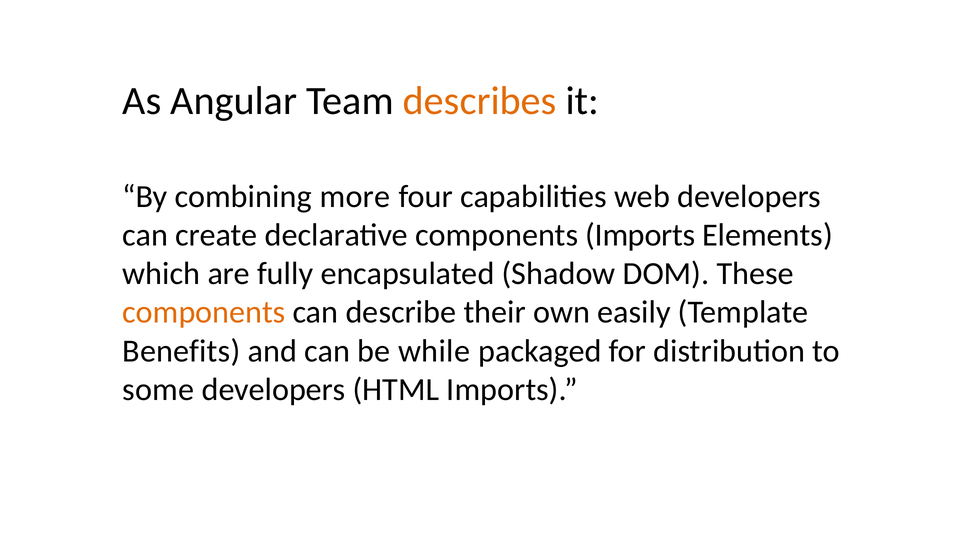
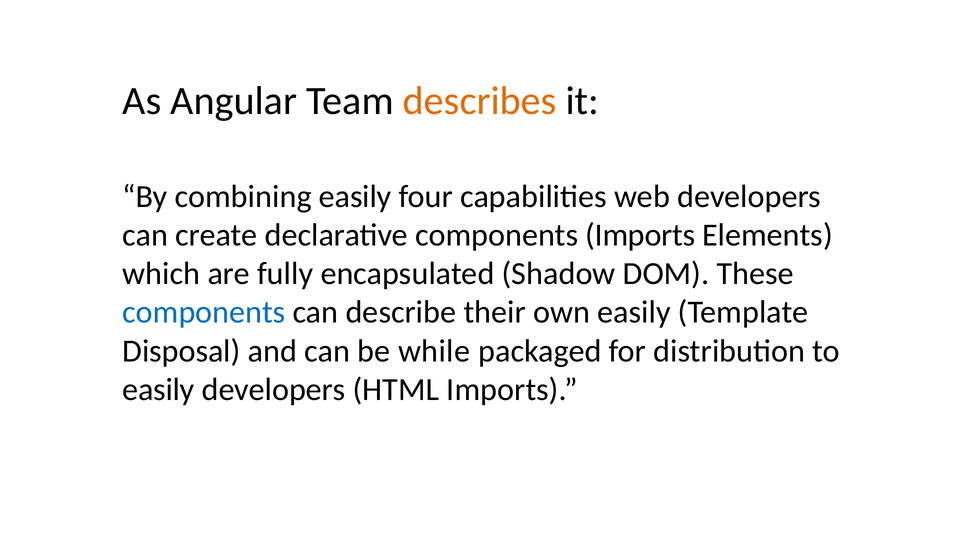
combining more: more -> easily (355, 197)
components colour: orange -> blue (204, 312)
Benefits: Benefits -> Disposal (181, 351)
some: some -> easily (158, 390)
